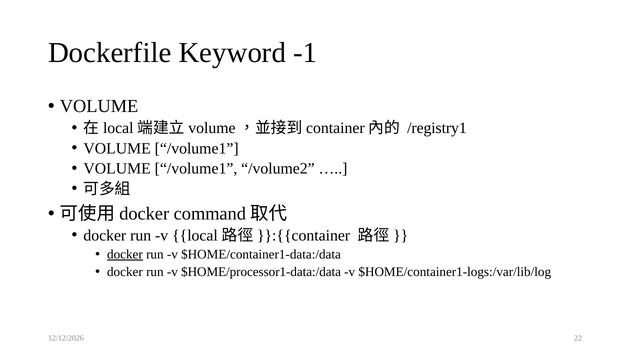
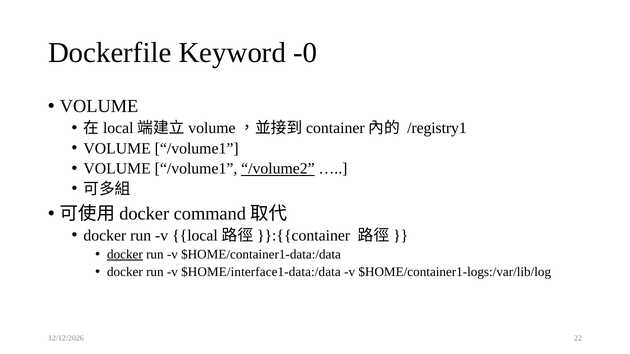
-1: -1 -> -0 (305, 53)
/volume2 underline: none -> present (278, 169)
$HOME/processor1-data:/data: $HOME/processor1-data:/data -> $HOME/interface1-data:/data (261, 272)
